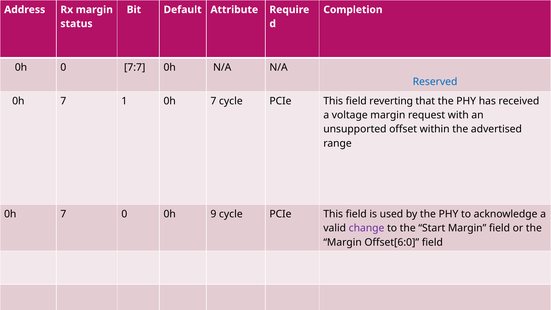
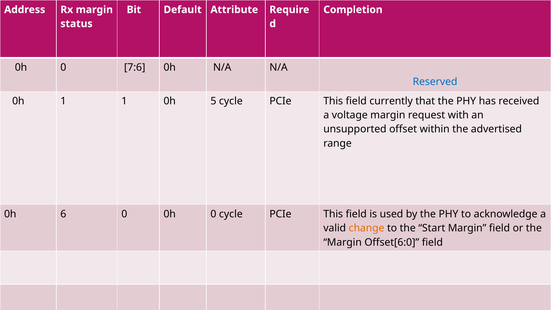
7:7: 7:7 -> 7:6 (135, 68)
7: 7 -> 1 (63, 101)
1 0h 7: 7 -> 5 (213, 101)
reverting: reverting -> currently (391, 101)
7: 7 -> 6 (63, 214)
0 0h 9: 9 -> 0 (213, 214)
change colour: purple -> orange (367, 228)
